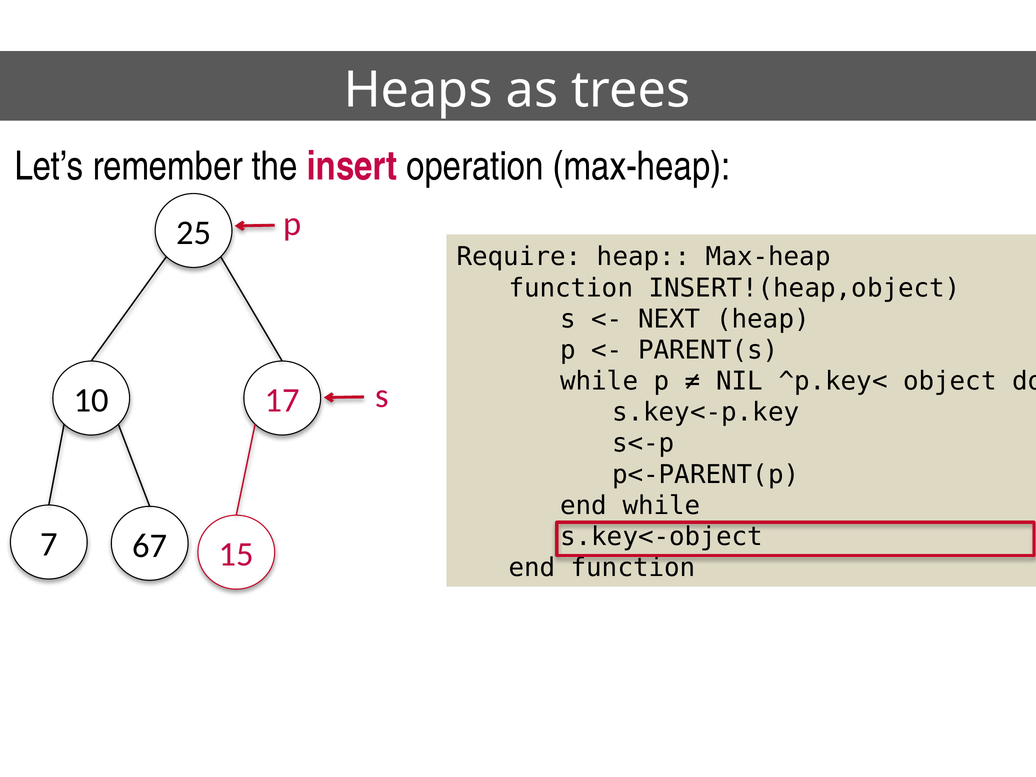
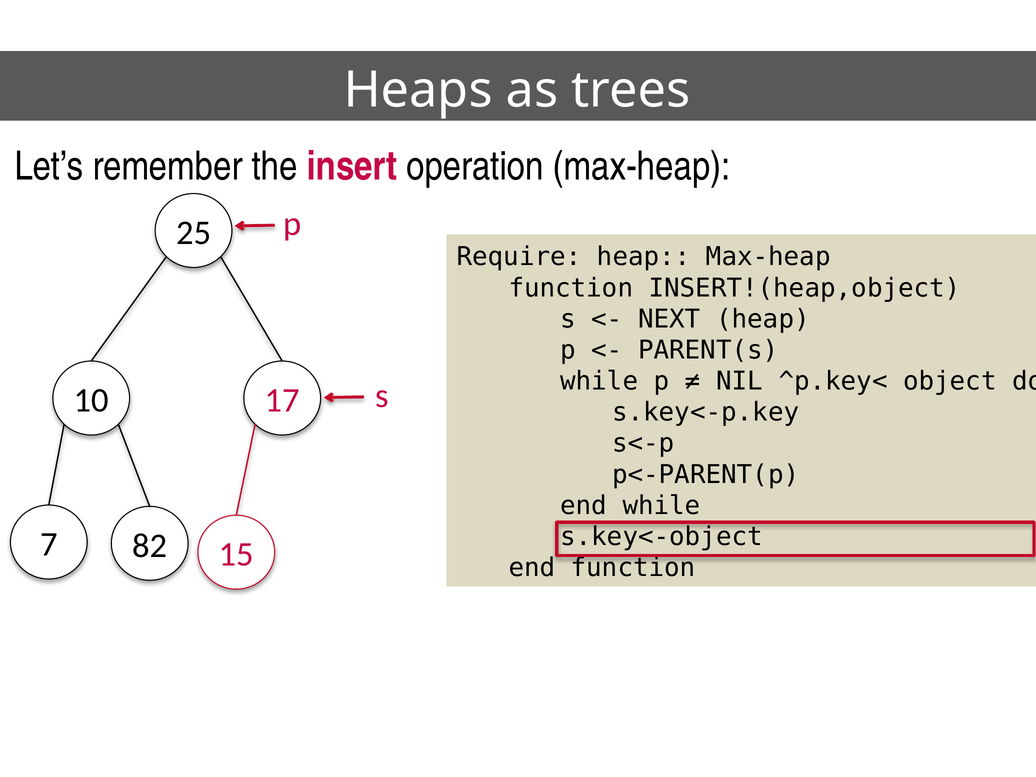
67: 67 -> 82 (150, 546)
